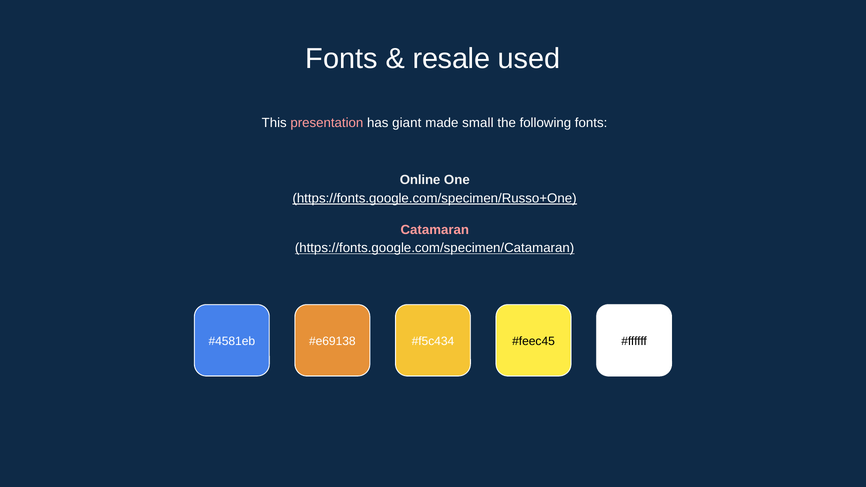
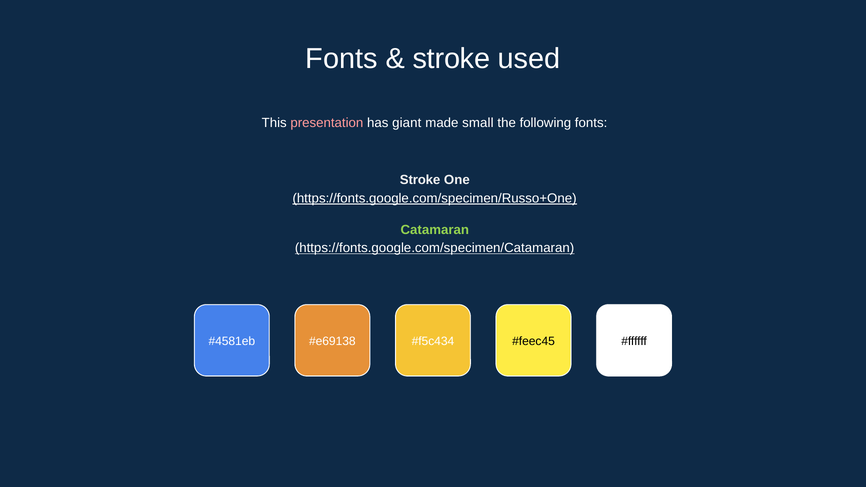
resale: resale -> stroke (451, 59)
Online: Online -> Stroke (420, 180)
Catamaran colour: pink -> light green (435, 230)
